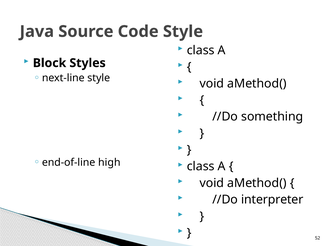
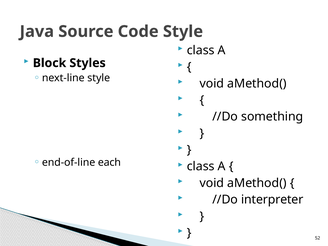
high: high -> each (109, 162)
